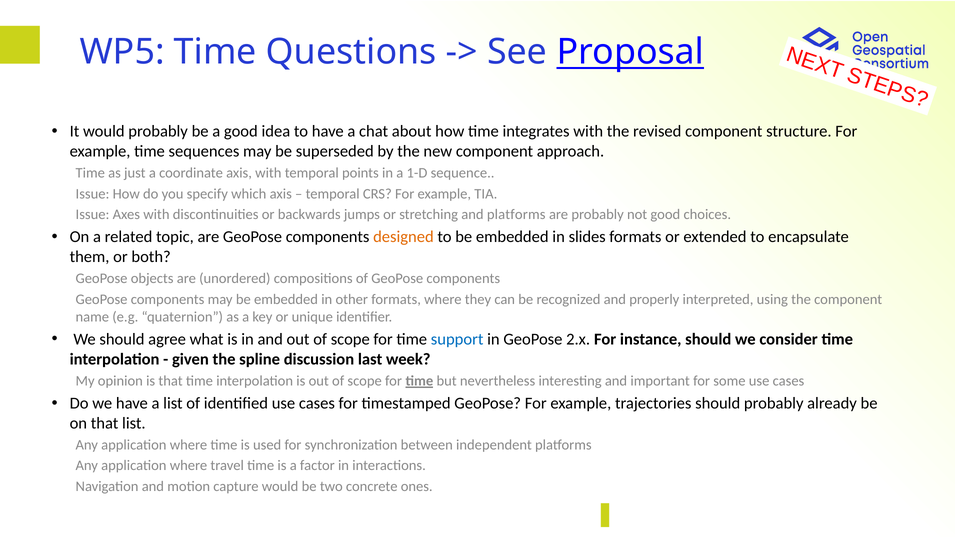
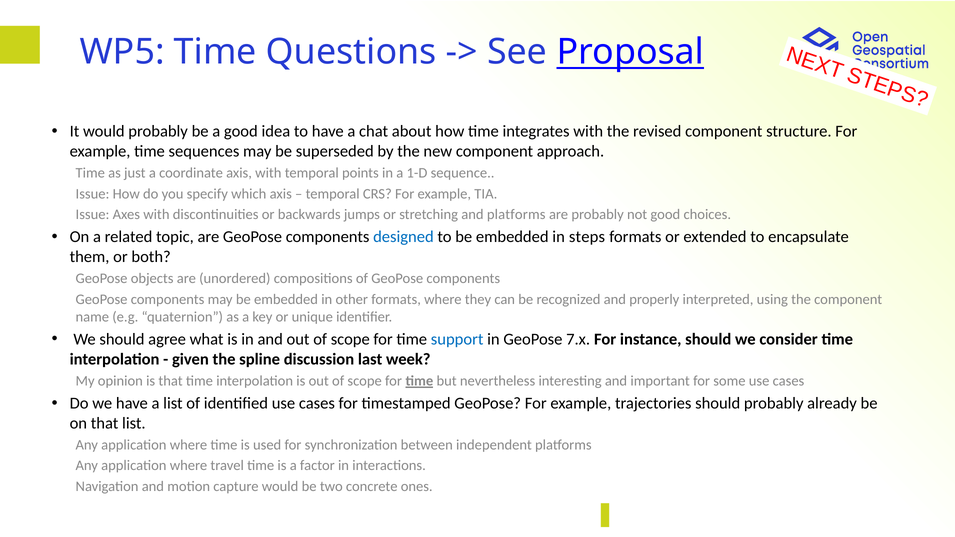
designed colour: orange -> blue (403, 237)
slides: slides -> steps (587, 237)
2.x: 2.x -> 7.x (578, 339)
